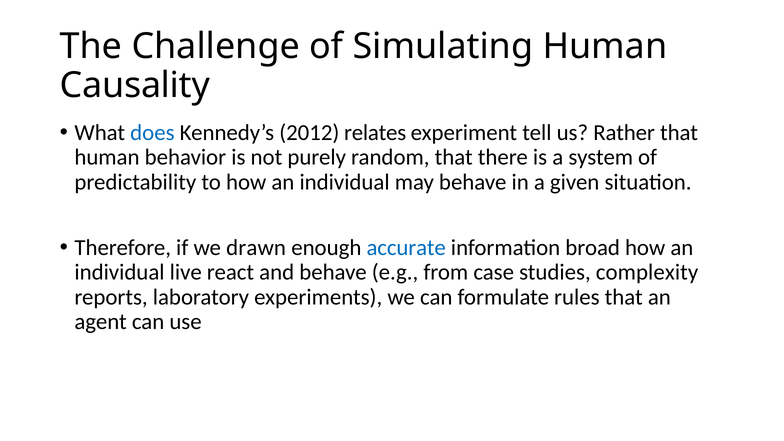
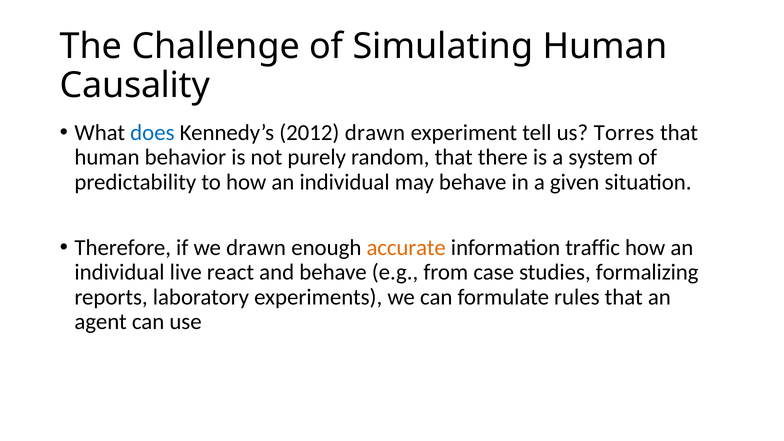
2012 relates: relates -> drawn (375, 133)
Rather: Rather -> Torres (624, 133)
accurate colour: blue -> orange (406, 248)
broad: broad -> traffic (593, 248)
complexity: complexity -> formalizing (647, 272)
